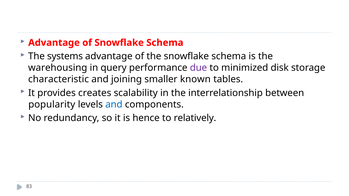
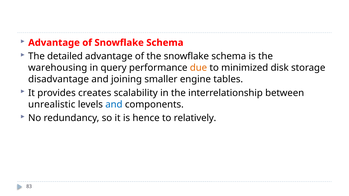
systems: systems -> detailed (65, 56)
due colour: purple -> orange (198, 68)
characteristic: characteristic -> disadvantage (59, 79)
known: known -> engine (195, 79)
popularity: popularity -> unrealistic (52, 105)
